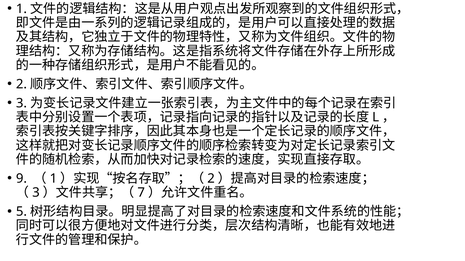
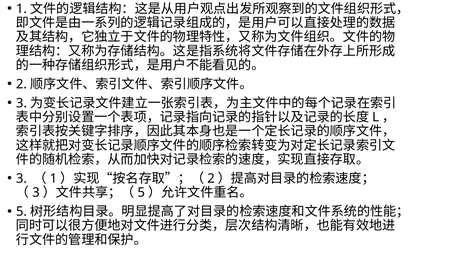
9: 9 -> 3 (21, 179)
7: 7 -> 5 (141, 193)
